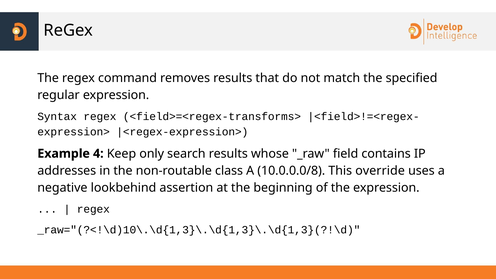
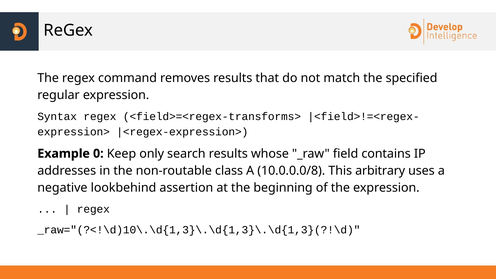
4: 4 -> 0 (98, 154)
override: override -> arbitrary (380, 171)
